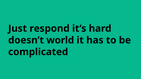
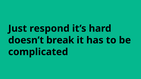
world: world -> break (60, 40)
